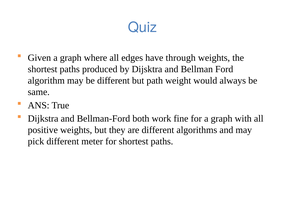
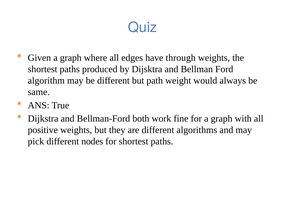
meter: meter -> nodes (92, 141)
